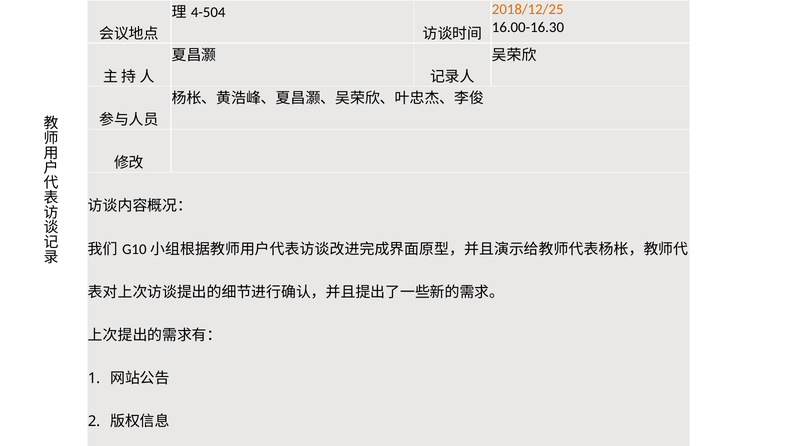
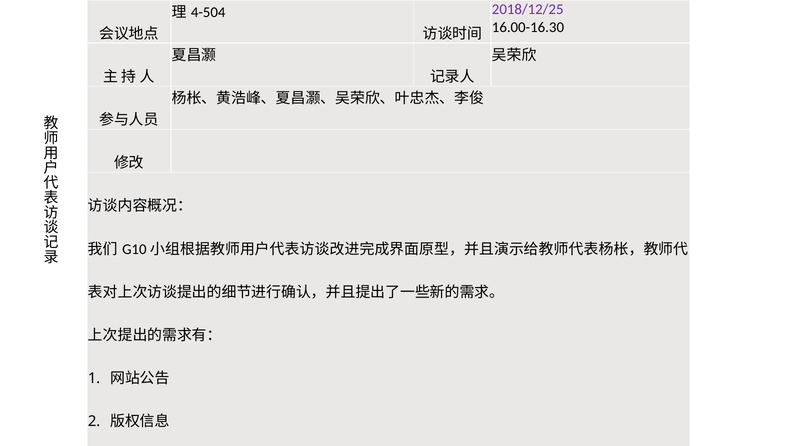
2018/12/25 colour: orange -> purple (528, 9)
